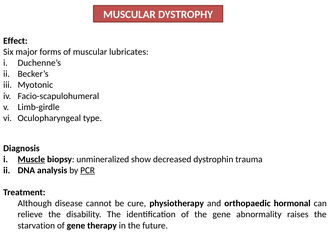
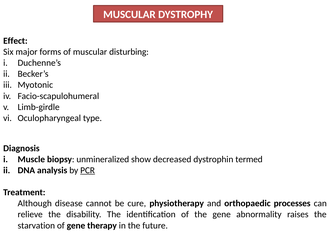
lubricates: lubricates -> disturbing (129, 52)
Muscle underline: present -> none (31, 159)
trauma: trauma -> termed (249, 159)
hormonal: hormonal -> processes (292, 203)
